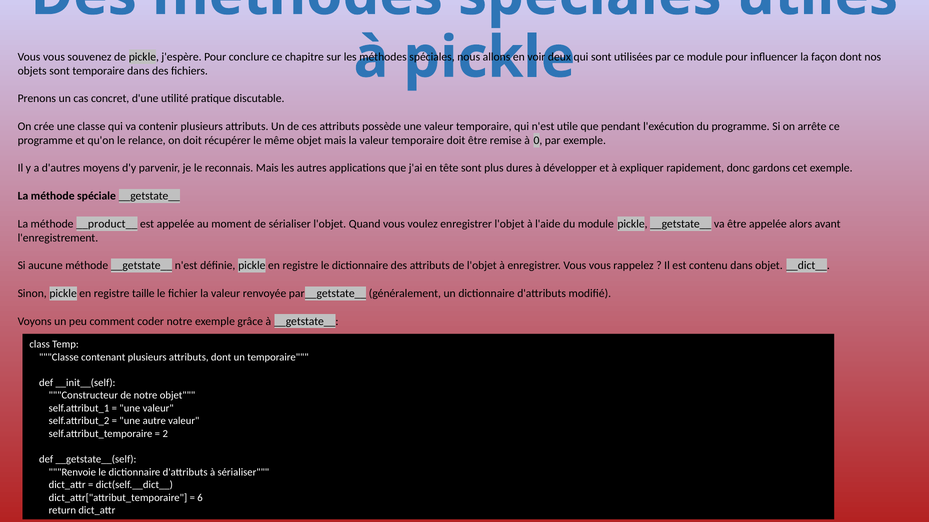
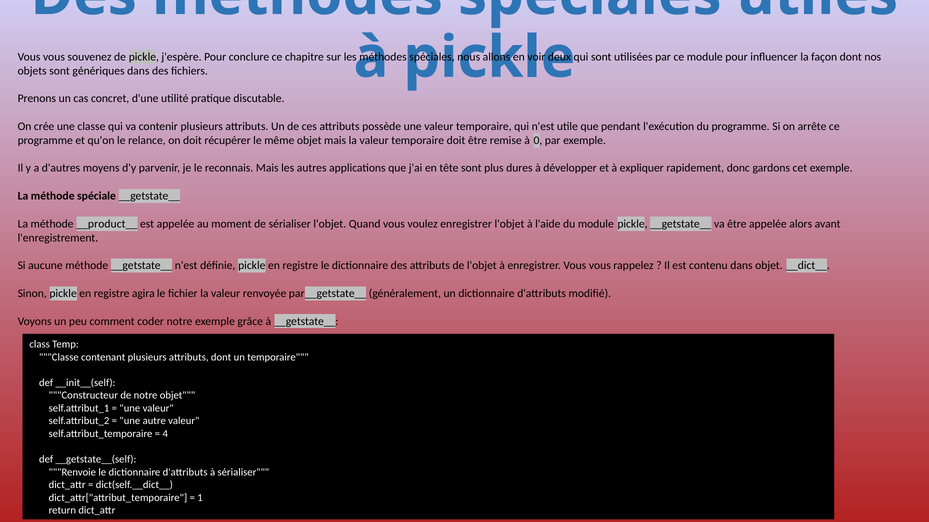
sont temporaire: temporaire -> génériques (99, 71)
taille: taille -> agira (143, 294)
2: 2 -> 4 (165, 434)
6: 6 -> 1 (200, 498)
